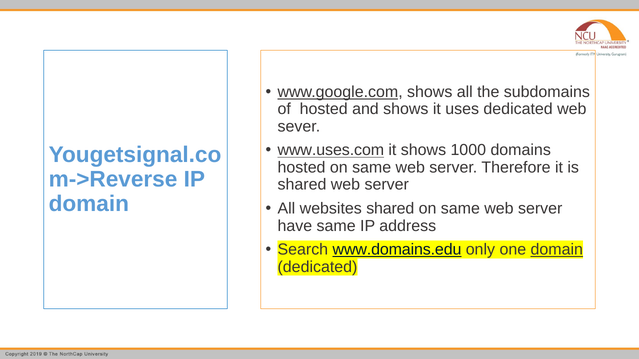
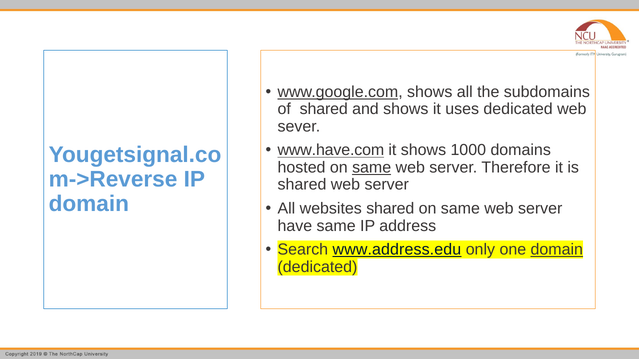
of hosted: hosted -> shared (324, 109)
www.uses.com: www.uses.com -> www.have.com (331, 150)
same underline: none -> present (372, 168)
www.domains.edu: www.domains.edu -> www.address.edu (397, 250)
